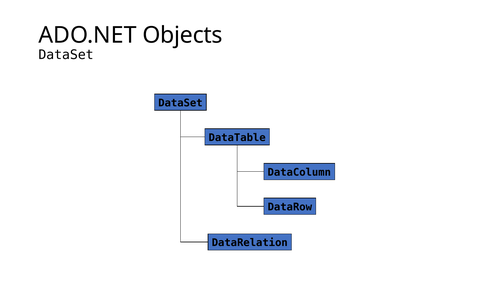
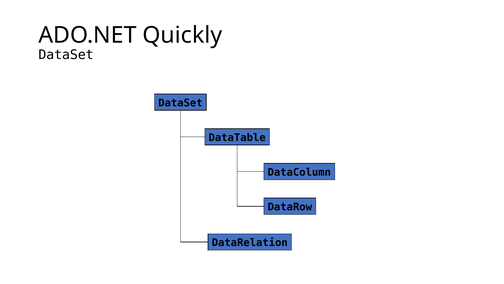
Objects: Objects -> Quickly (182, 35)
